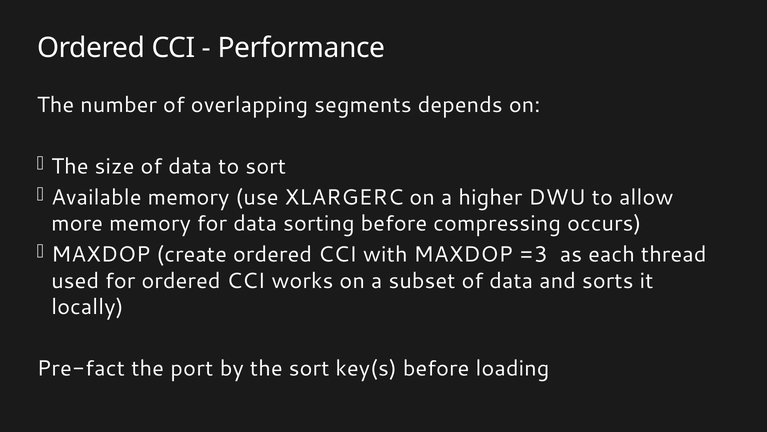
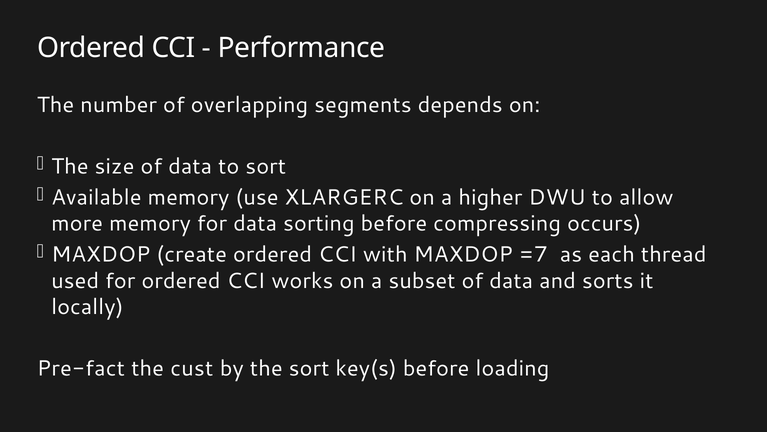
=3: =3 -> =7 (533, 254)
port: port -> cust (192, 368)
